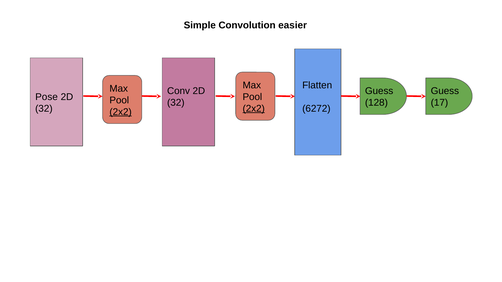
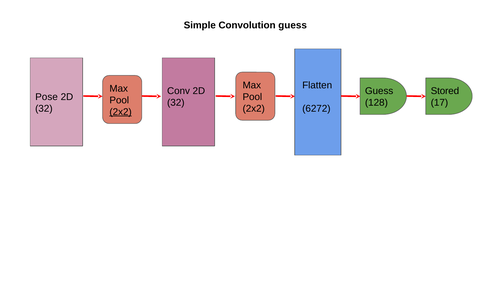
Convolution easier: easier -> guess (293, 25)
Guess: Guess -> Stored (445, 91)
2x2 underline: present -> none (254, 109)
